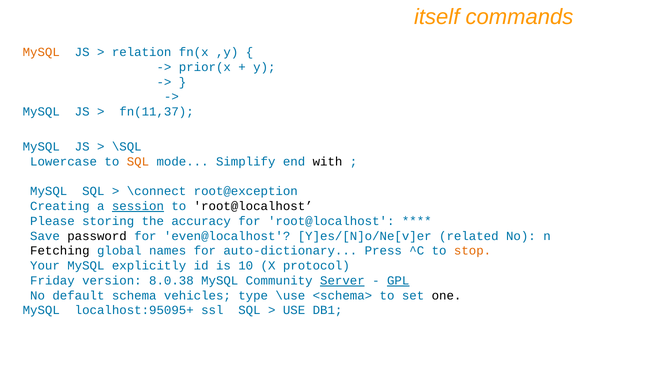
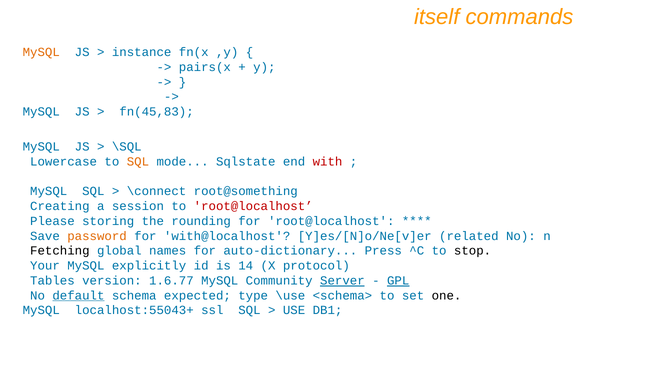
relation: relation -> instance (142, 52)
prior(x: prior(x -> pairs(x (205, 67)
fn(11,37: fn(11,37 -> fn(45,83 (157, 112)
Simplify: Simplify -> Sqlstate (246, 161)
with colour: black -> red (328, 161)
root@exception: root@exception -> root@something (246, 191)
session underline: present -> none (138, 206)
root@localhost colour: black -> red (253, 206)
accuracy: accuracy -> rounding (201, 221)
password colour: black -> orange (97, 236)
even@localhost: even@localhost -> with@localhost (227, 236)
stop colour: orange -> black (473, 251)
10: 10 -> 14 (246, 266)
Friday: Friday -> Tables (52, 280)
8.0.38: 8.0.38 -> 1.6.77 (171, 280)
default underline: none -> present (78, 295)
vehicles: vehicles -> expected (197, 295)
localhost:95095+: localhost:95095+ -> localhost:55043+ (134, 310)
